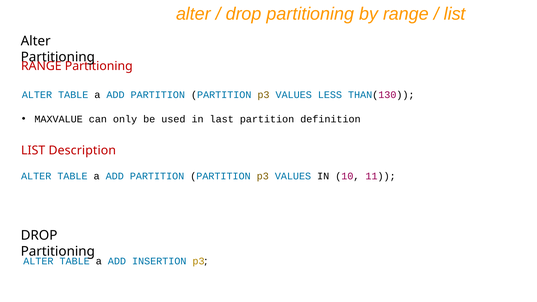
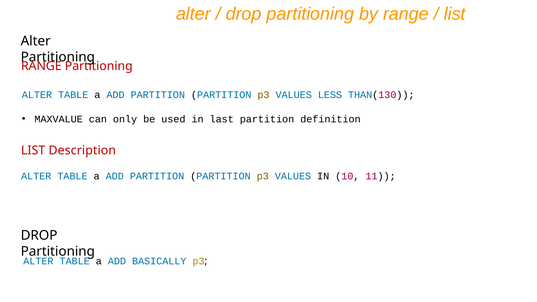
INSERTION: INSERTION -> BASICALLY (159, 261)
